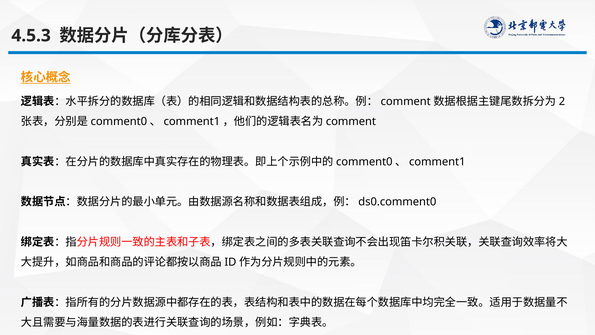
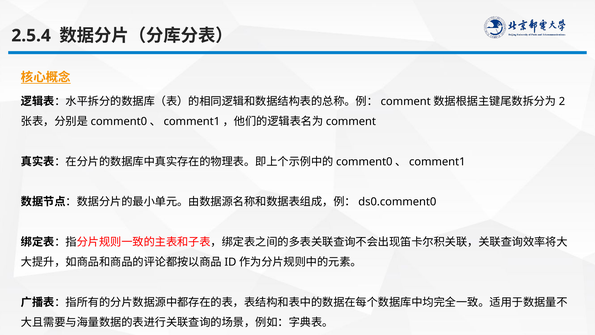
4.5.3: 4.5.3 -> 2.5.4 (31, 36)
